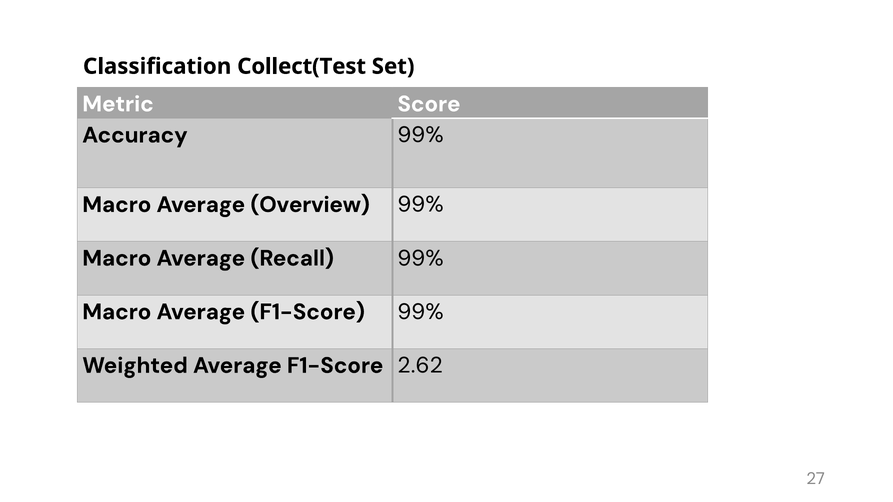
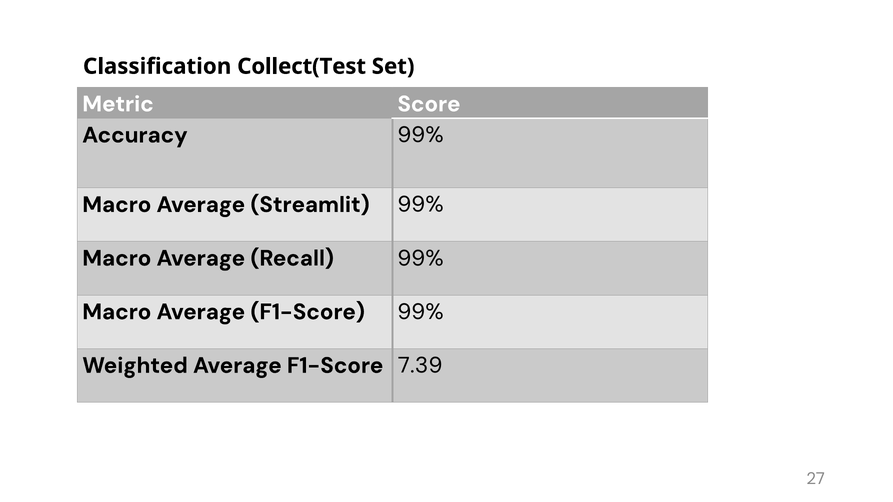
Overview: Overview -> Streamlit (310, 205)
2.62: 2.62 -> 7.39 (420, 366)
